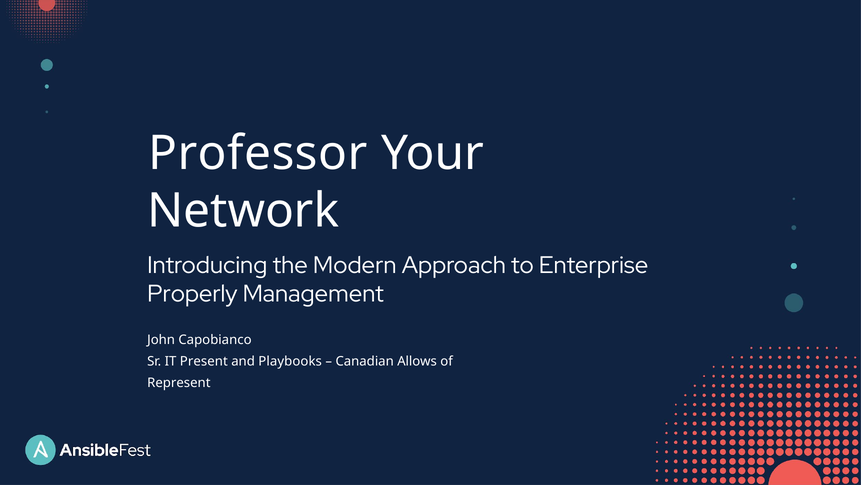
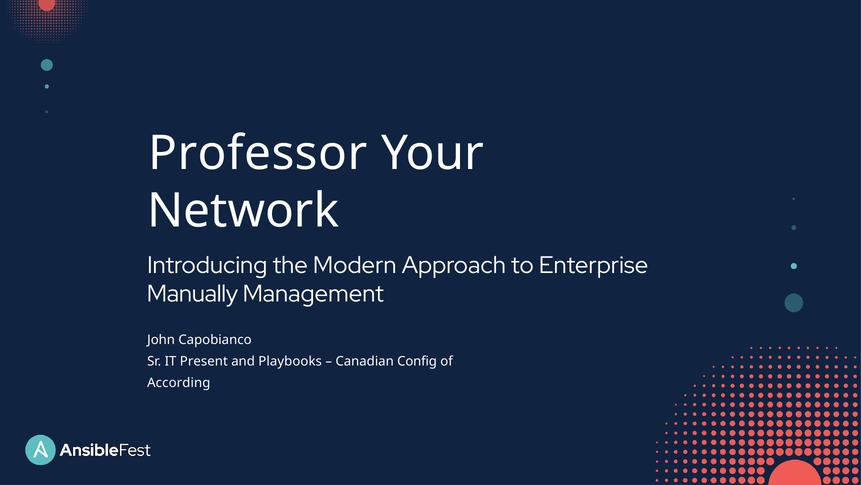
Properly: Properly -> Manually (192, 293)
Allows: Allows -> Config (417, 361)
Represent: Represent -> According (179, 382)
